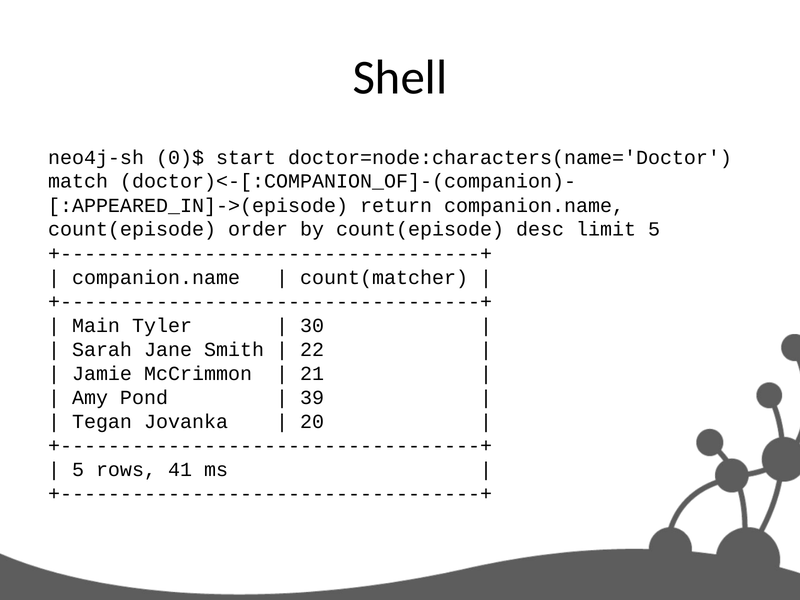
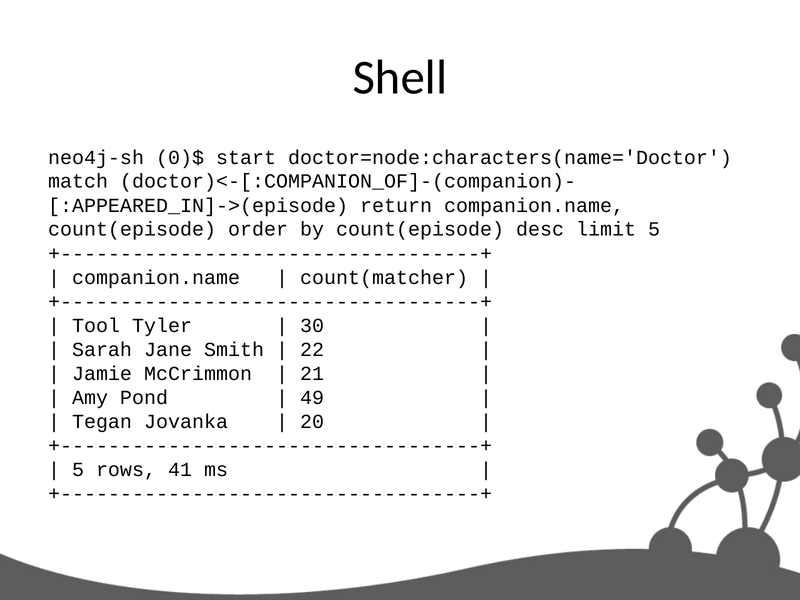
Main: Main -> Tool (96, 325)
39: 39 -> 49 (312, 397)
